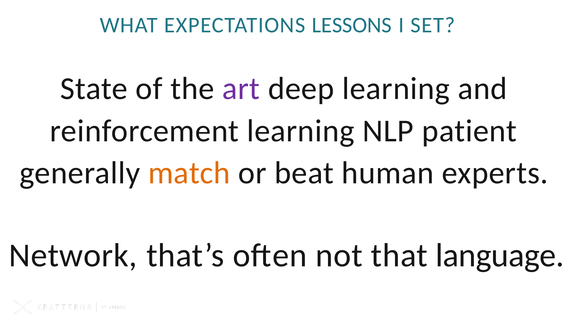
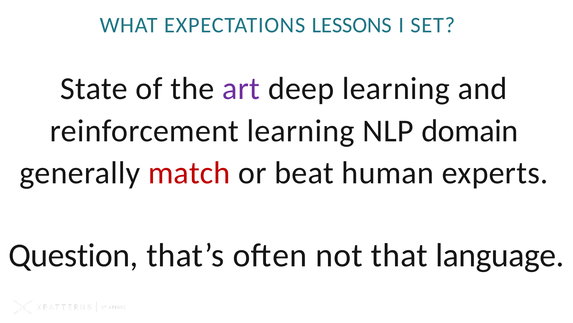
patient: patient -> domain (470, 131)
match colour: orange -> red (189, 173)
Network: Network -> Question (73, 255)
